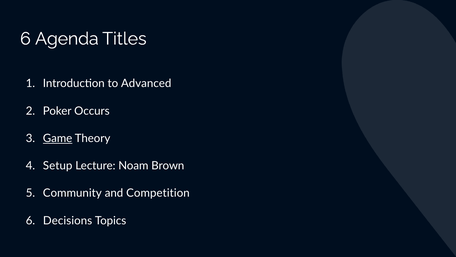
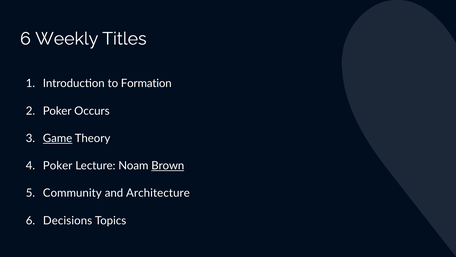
Agenda: Agenda -> Weekly (67, 39)
Advanced: Advanced -> Formation (146, 83)
Setup: Setup -> Poker (58, 165)
Brown underline: none -> present (168, 165)
Competition: Competition -> Architecture (158, 193)
